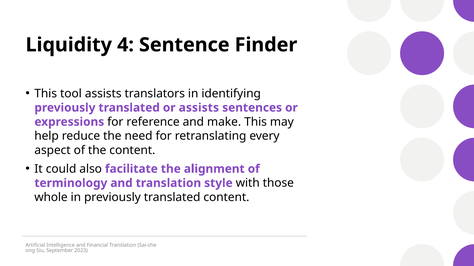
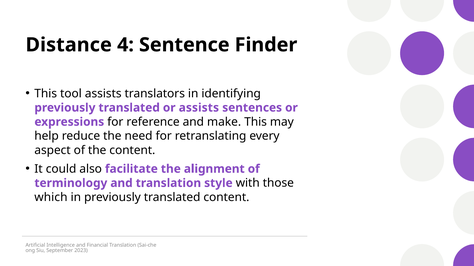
Liquidity: Liquidity -> Distance (69, 45)
whole: whole -> which (51, 198)
